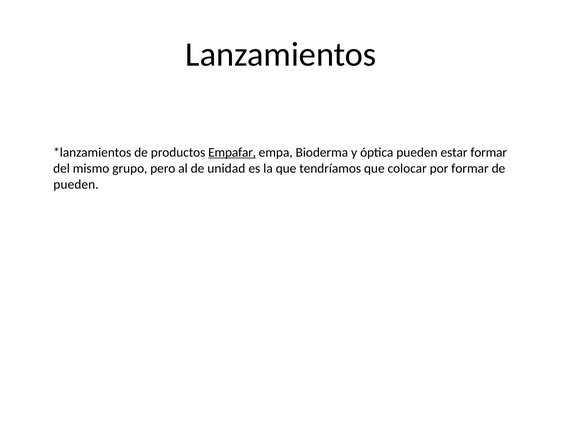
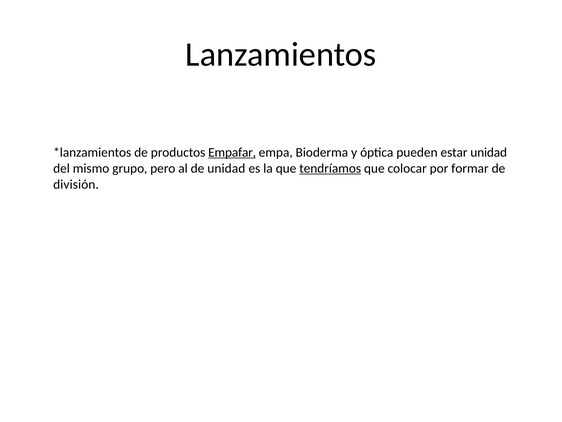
estar formar: formar -> unidad (489, 152)
tendríamos underline: none -> present (330, 168)
pueden: pueden -> división (76, 184)
